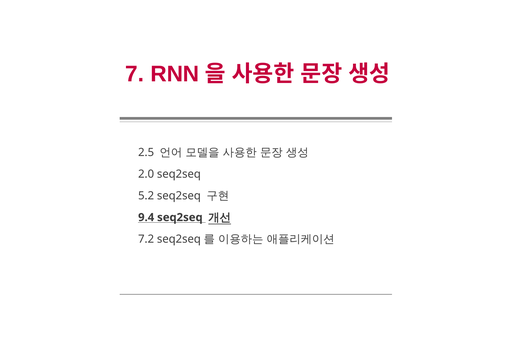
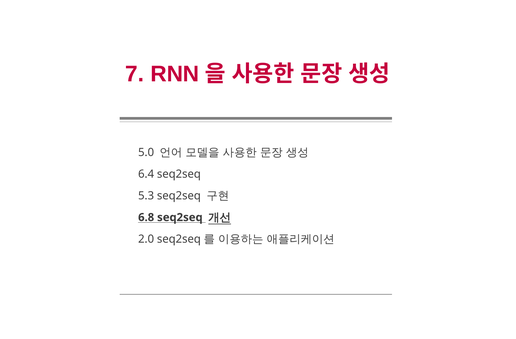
2.5: 2.5 -> 5.0 (146, 153)
2.0: 2.0 -> 6.4 (146, 174)
5.2: 5.2 -> 5.3 (146, 196)
9.4: 9.4 -> 6.8 (146, 217)
7.2: 7.2 -> 2.0 (146, 239)
